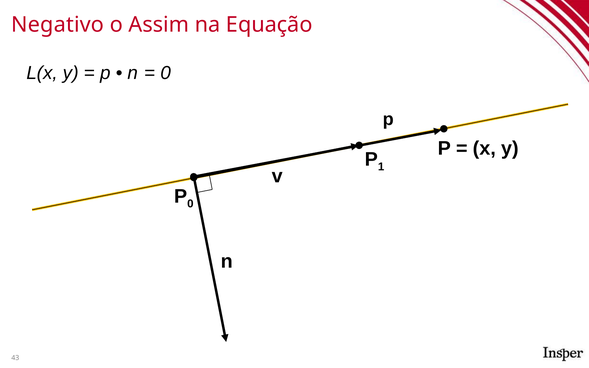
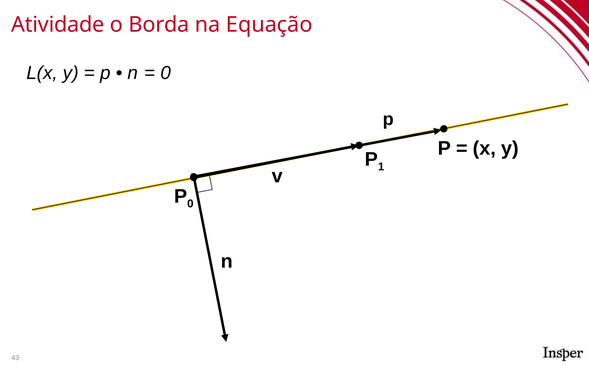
Negativo: Negativo -> Atividade (58, 25)
Assim: Assim -> Borda (159, 25)
